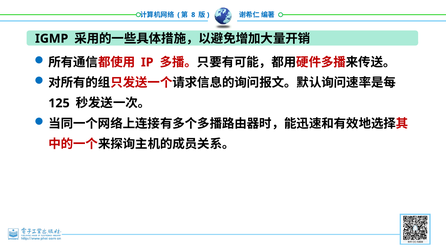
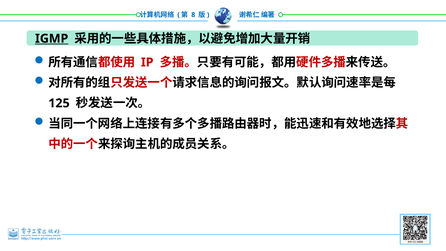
IGMP underline: none -> present (52, 39)
